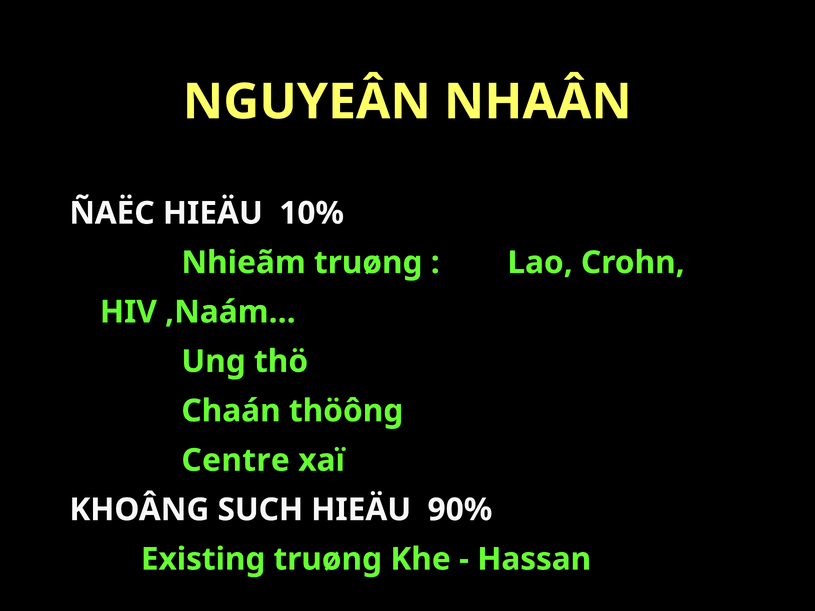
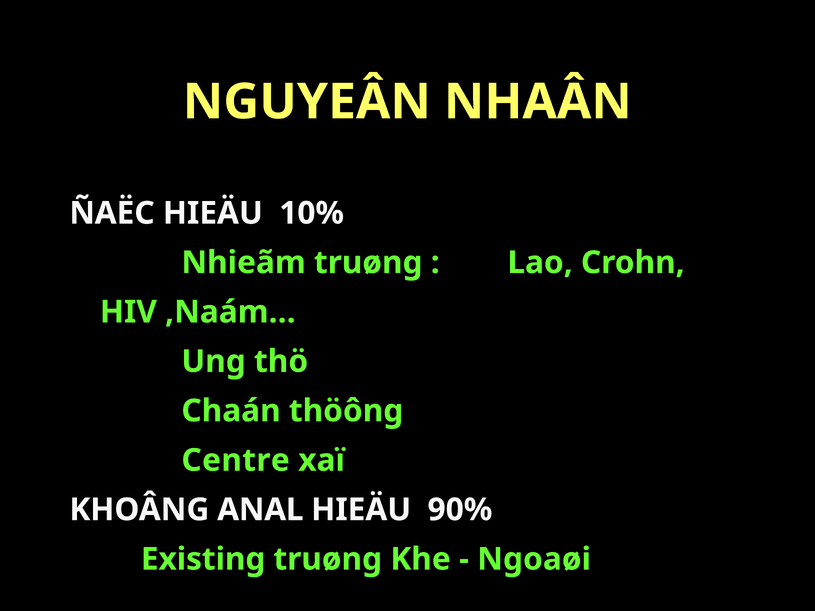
SUCH: SUCH -> ANAL (260, 510)
Hassan: Hassan -> Ngoaøi (534, 559)
